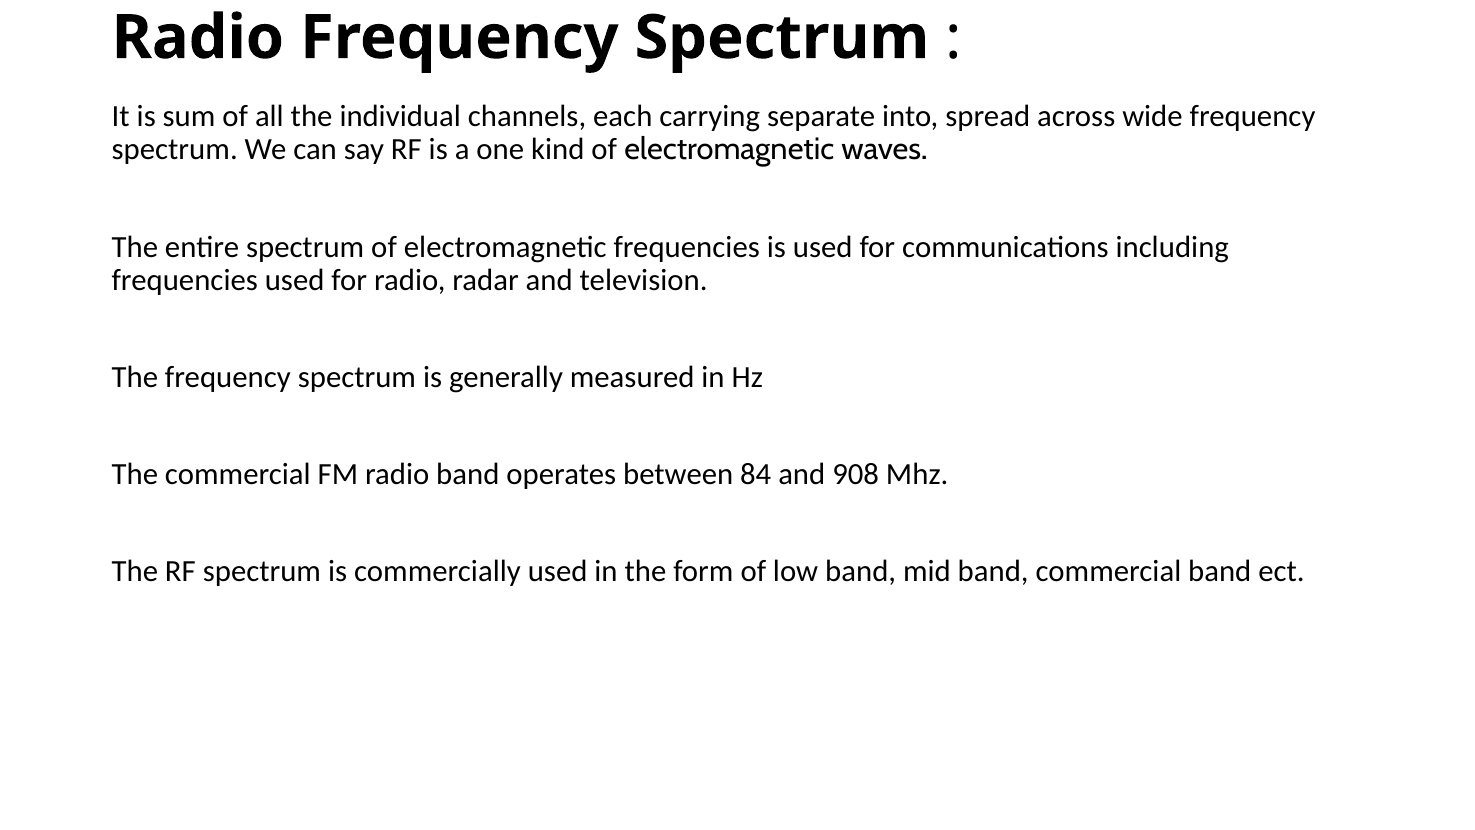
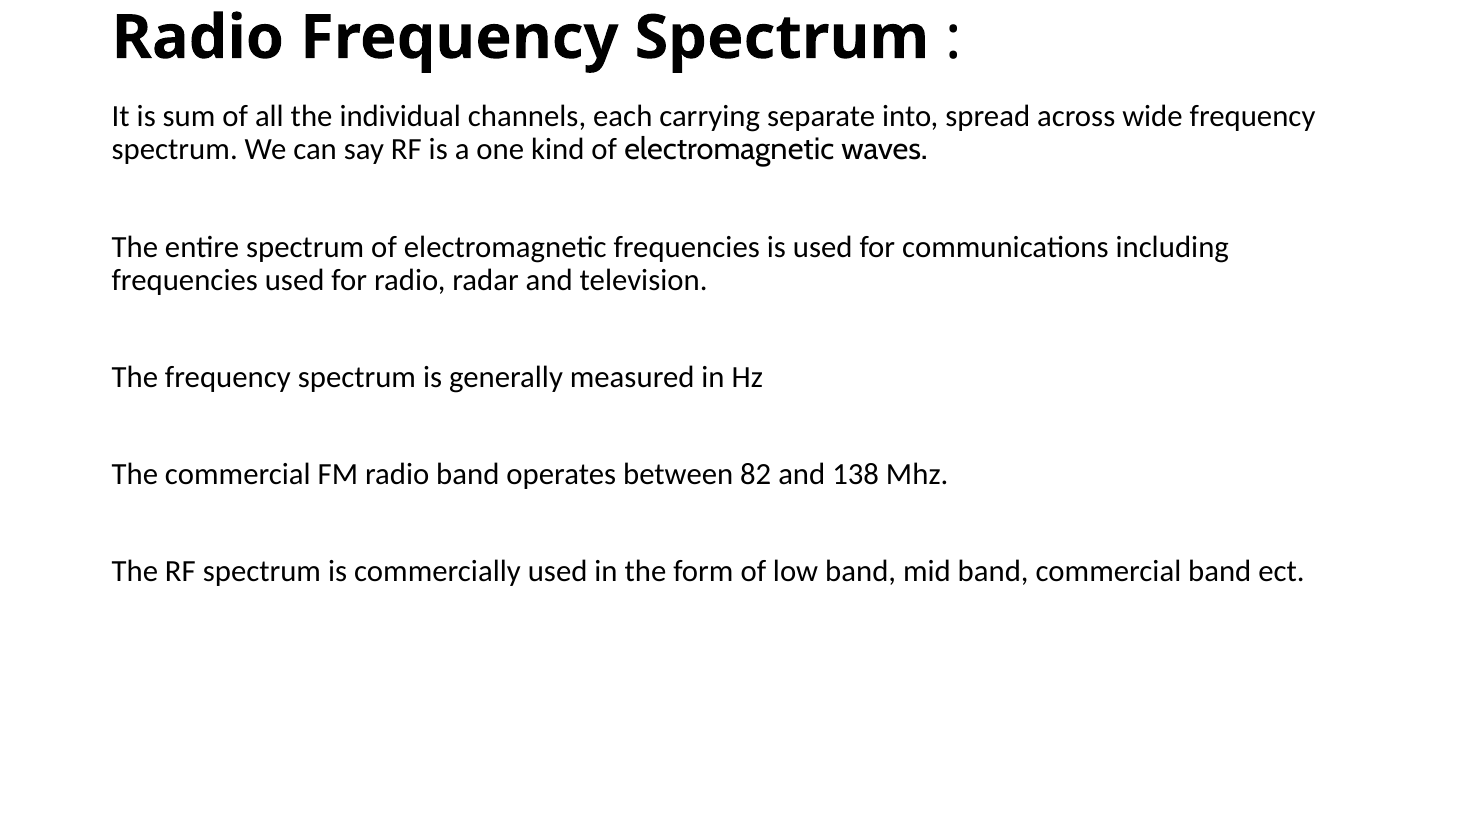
84: 84 -> 82 (756, 474)
908: 908 -> 138 (856, 474)
